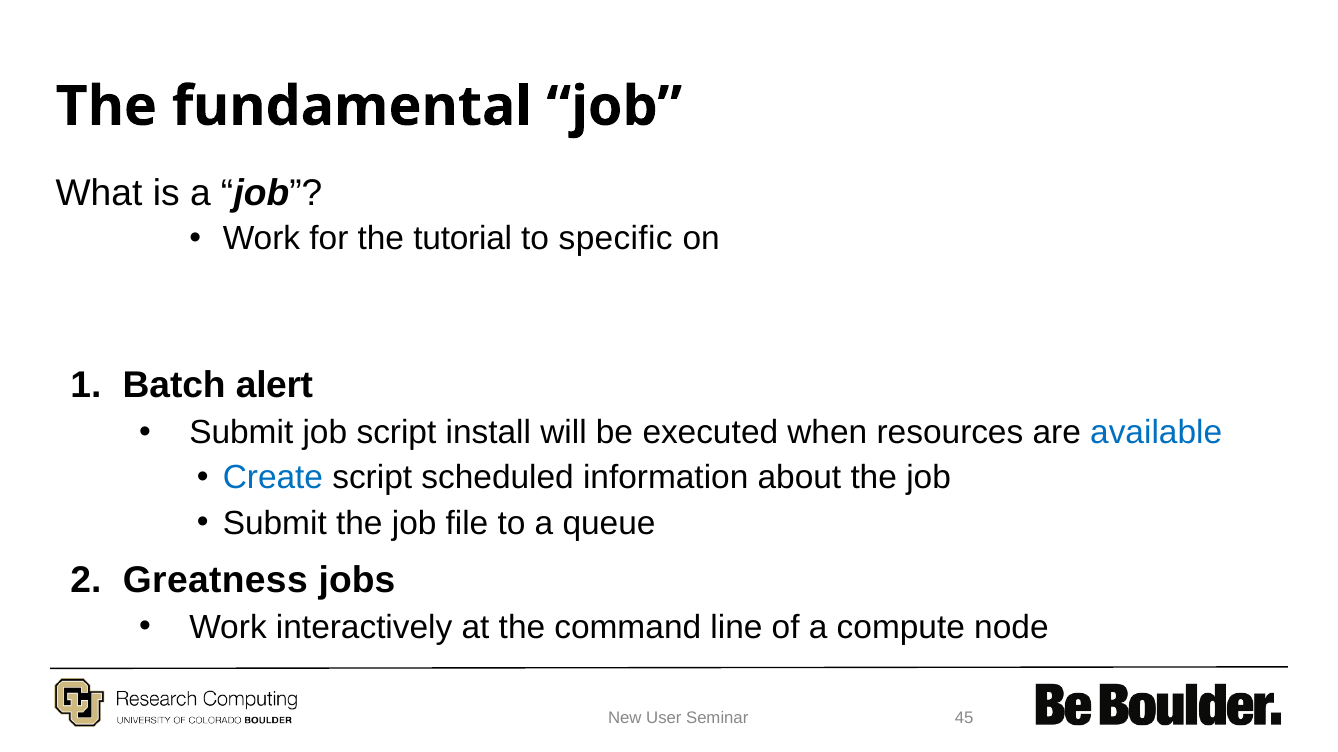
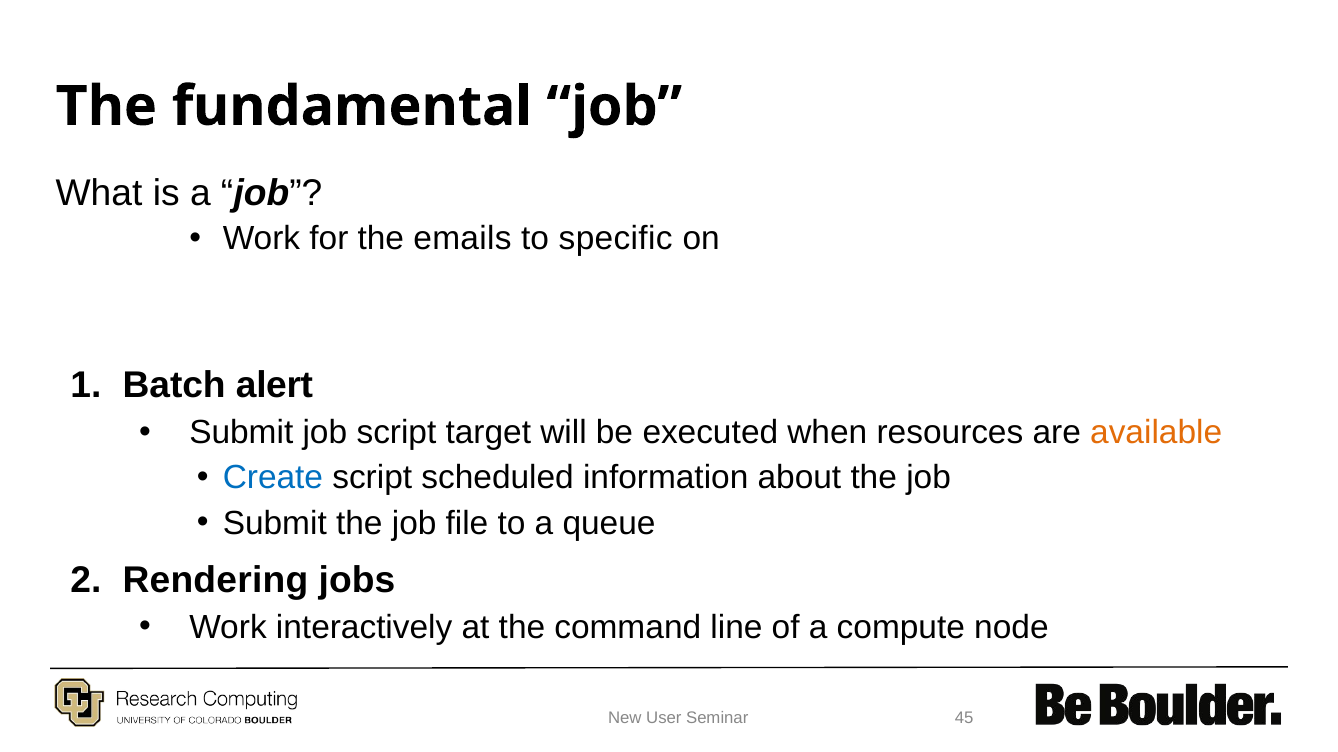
tutorial: tutorial -> emails (462, 239)
install: install -> target (488, 433)
available colour: blue -> orange (1156, 433)
Greatness: Greatness -> Rendering (215, 580)
